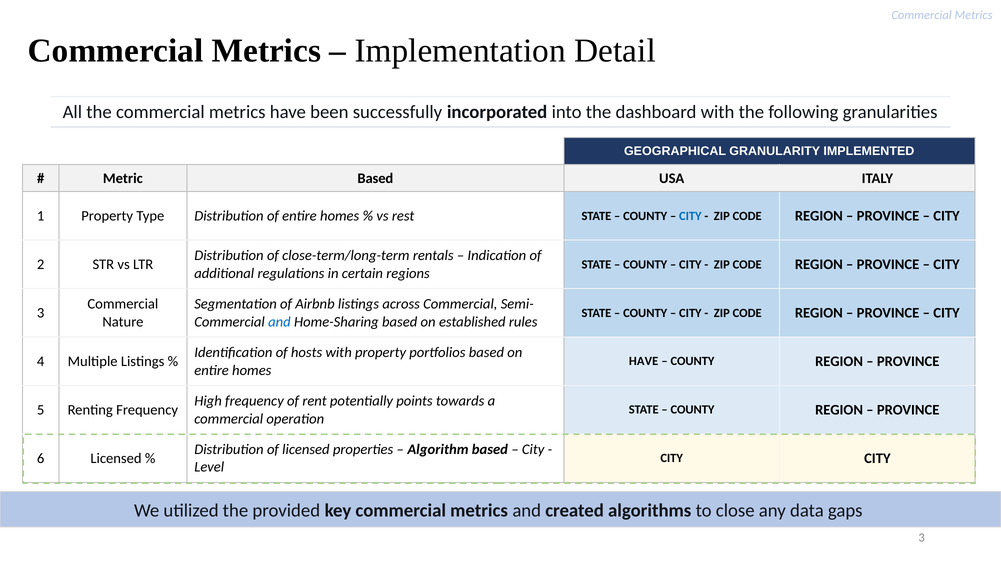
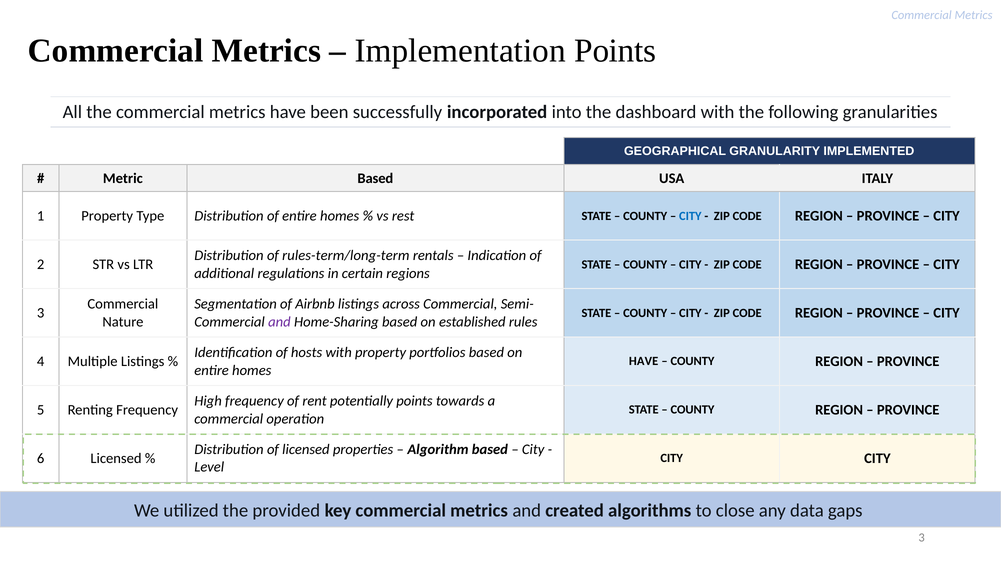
Implementation Detail: Detail -> Points (615, 51)
close-term/long-term: close-term/long-term -> rules-term/long-term (346, 256)
and colour: blue -> purple (279, 322)
